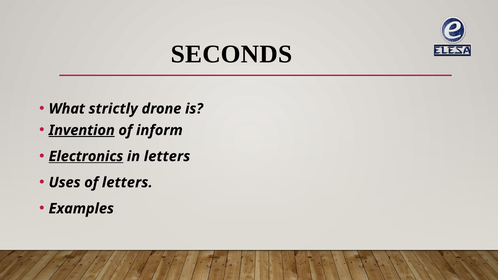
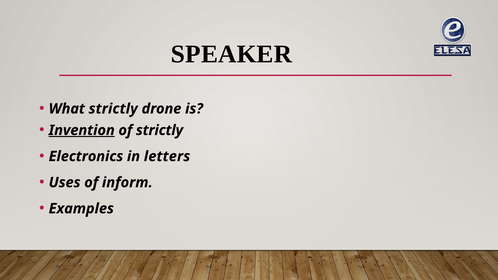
SECONDS: SECONDS -> SPEAKER (232, 54)
of inform: inform -> strictly (160, 130)
Electronics underline: present -> none (86, 156)
of letters: letters -> inform (127, 183)
